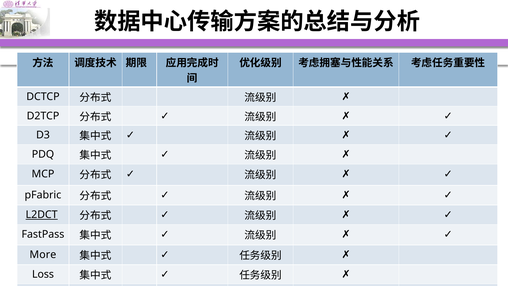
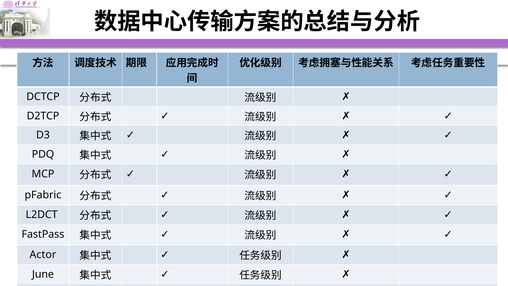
L2DCT underline: present -> none (42, 215)
More: More -> Actor (43, 255)
Loss: Loss -> June (43, 274)
